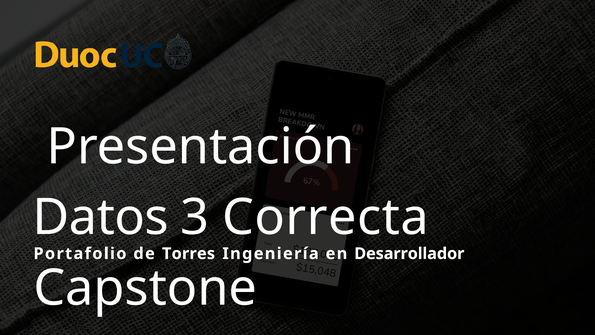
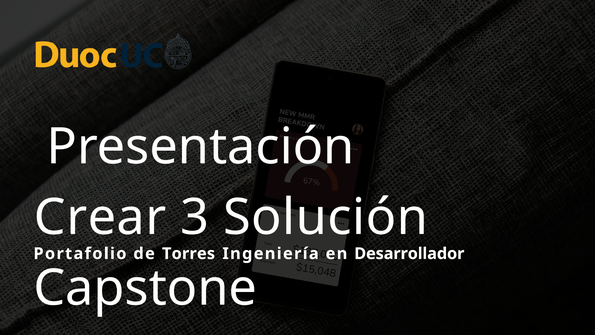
Datos: Datos -> Crear (100, 217)
Correcta: Correcta -> Solución (325, 217)
